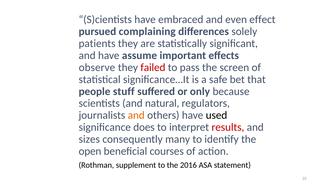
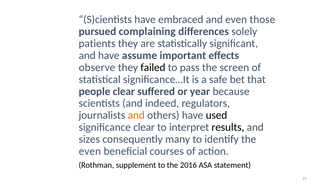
effect: effect -> those (262, 19)
failed colour: red -> black (153, 67)
people stuff: stuff -> clear (124, 91)
only: only -> year (200, 91)
natural: natural -> indeed (162, 103)
significance does: does -> clear (144, 127)
results colour: red -> black (228, 127)
open: open -> even (90, 151)
